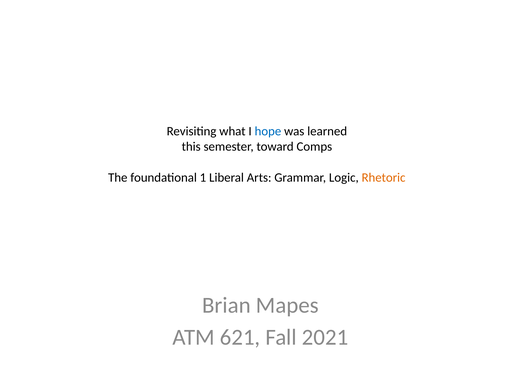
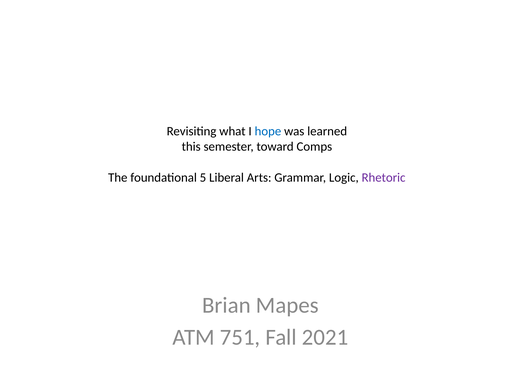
1: 1 -> 5 (203, 177)
Rhetoric colour: orange -> purple (384, 177)
621: 621 -> 751 (240, 337)
